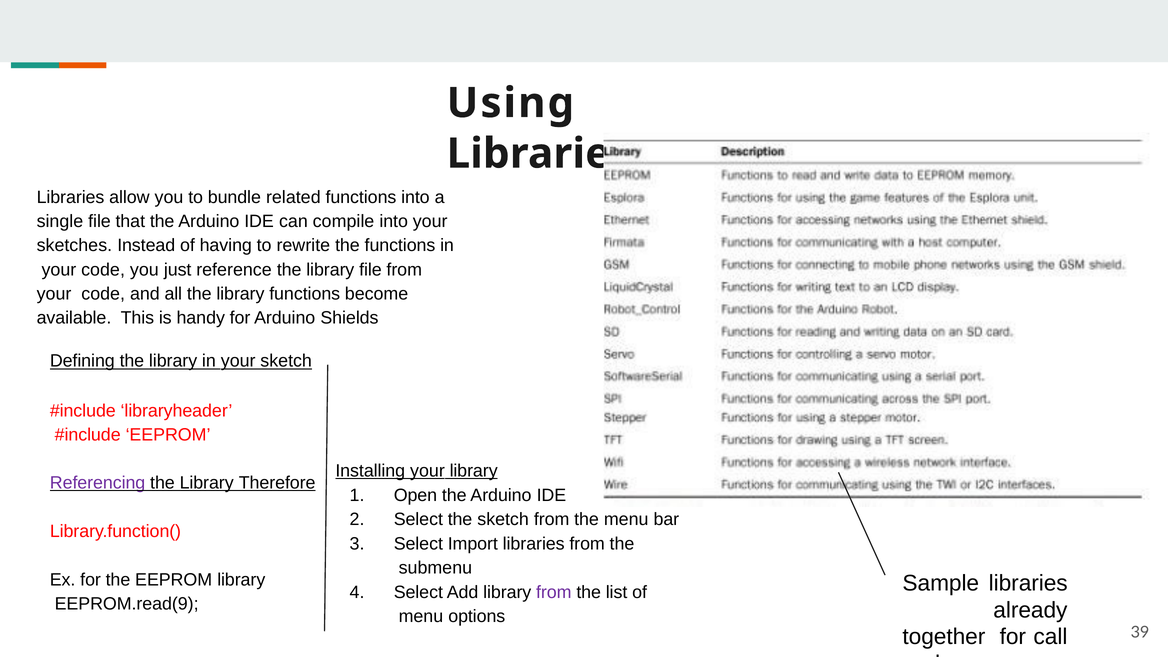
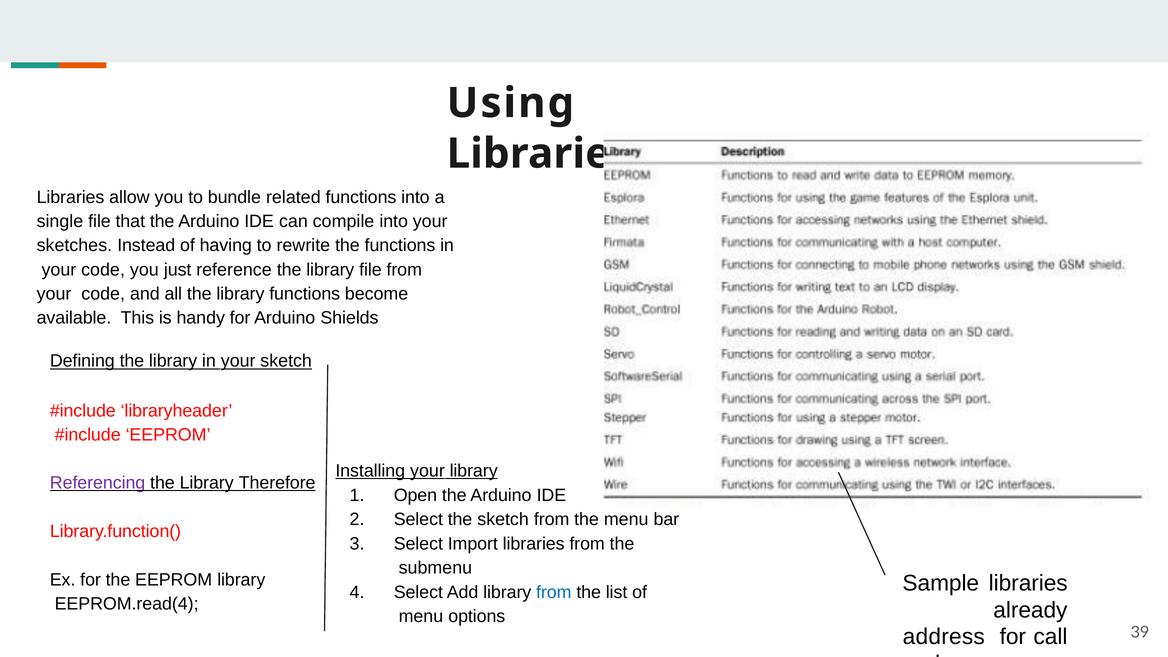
from colour: purple -> blue (554, 592)
EEPROM.read(9: EEPROM.read(9 -> EEPROM.read(4 (127, 604)
together: together -> address (944, 637)
